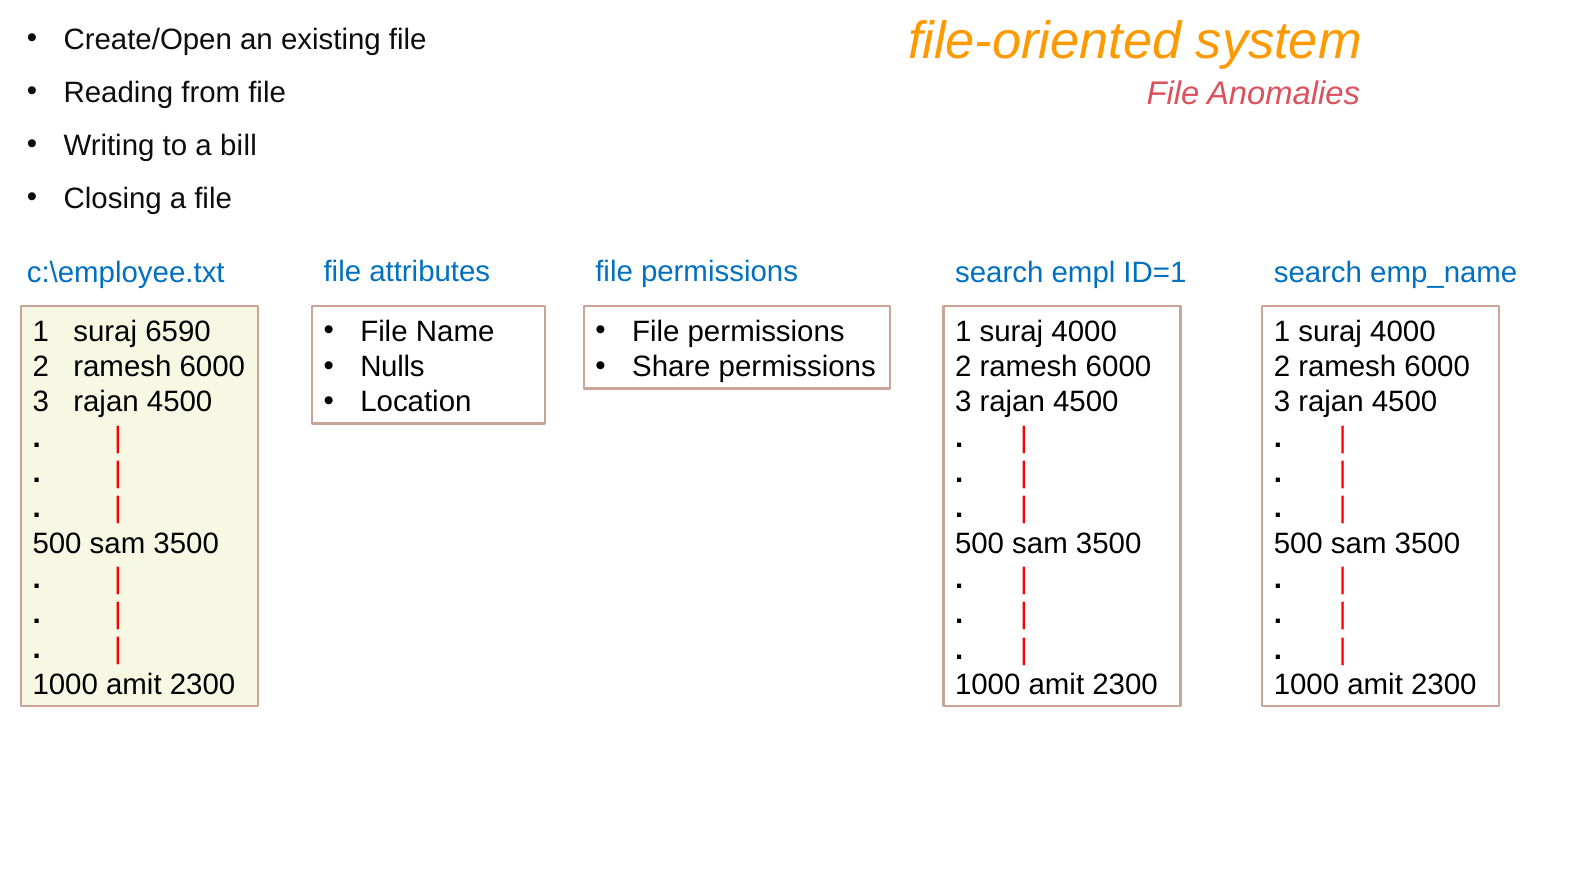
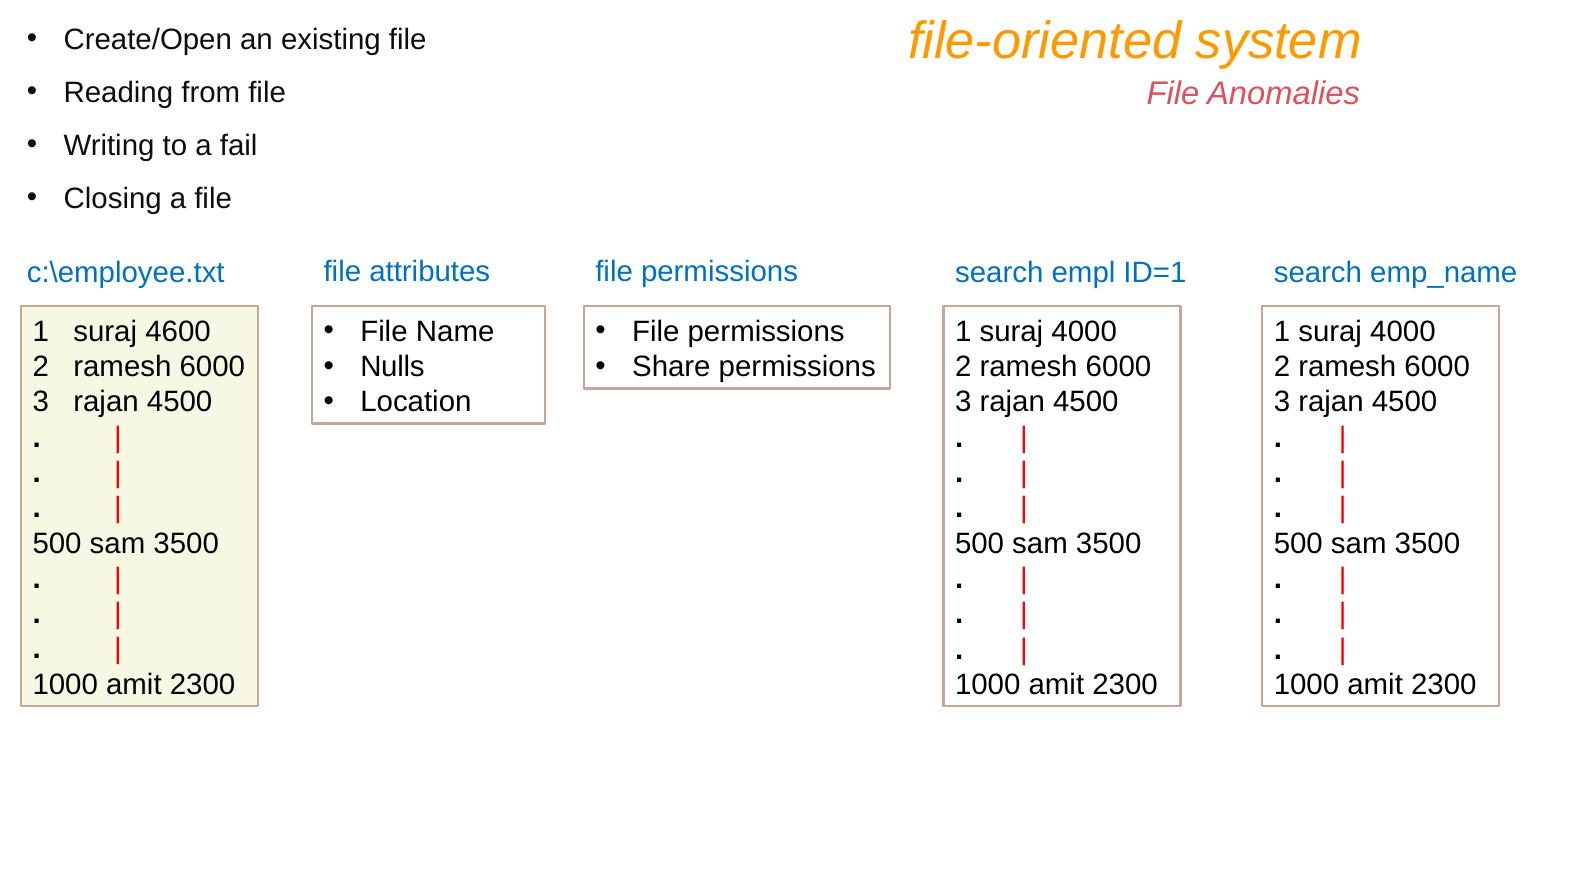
bill: bill -> fail (239, 146)
6590: 6590 -> 4600 (178, 331)
